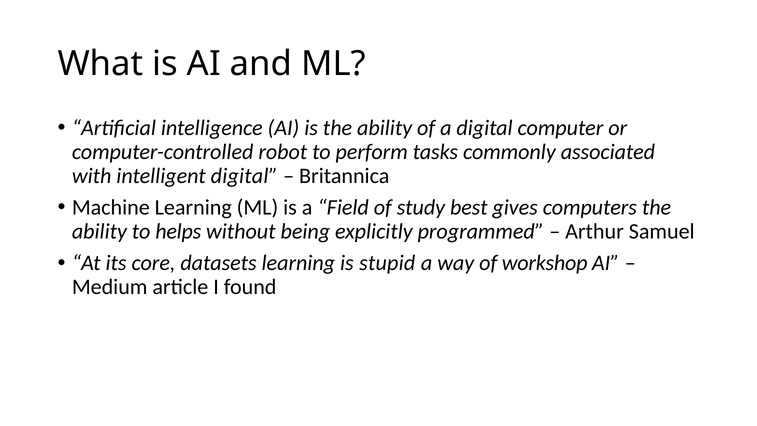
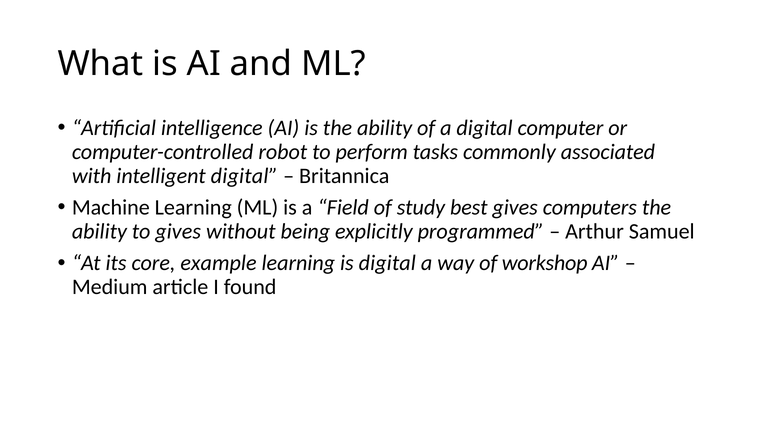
to helps: helps -> gives (178, 231)
datasets: datasets -> example (218, 263)
is stupid: stupid -> digital (387, 263)
